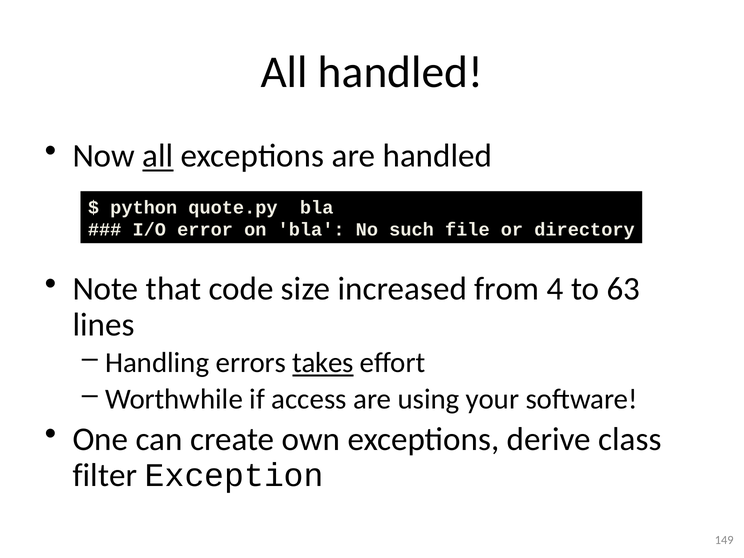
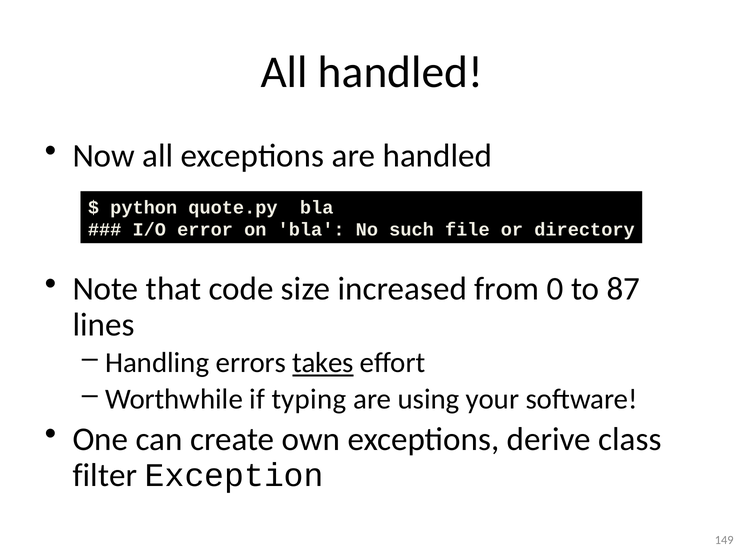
all underline: present -> none (158, 156)
4: 4 -> 0 (555, 289)
63: 63 -> 87 (623, 289)
access: access -> typing (309, 399)
